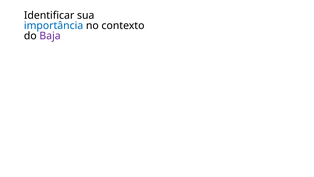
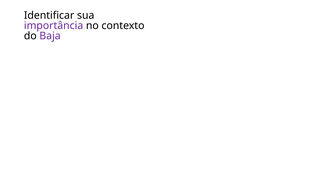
importância colour: blue -> purple (54, 26)
